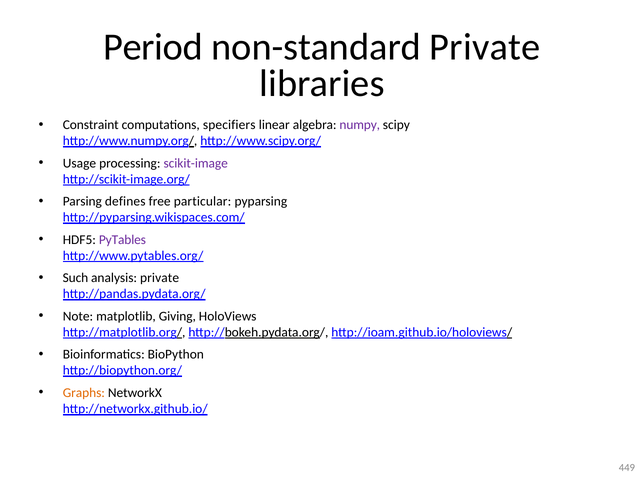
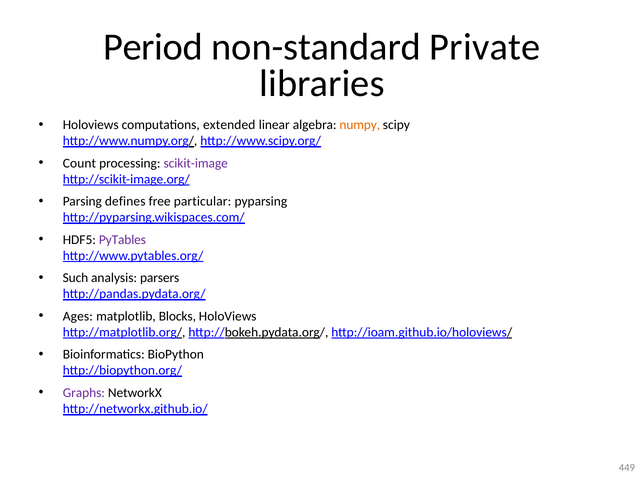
Constraint: Constraint -> Holoviews (91, 125)
specifiers: specifiers -> extended (229, 125)
numpy colour: purple -> orange (360, 125)
Usage: Usage -> Count (79, 163)
analysis private: private -> parsers (160, 278)
Note: Note -> Ages (78, 316)
Giving: Giving -> Blocks (177, 316)
Graphs colour: orange -> purple (84, 393)
